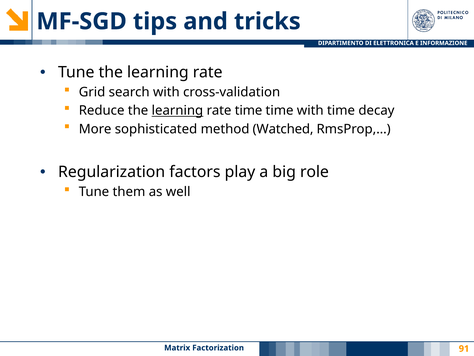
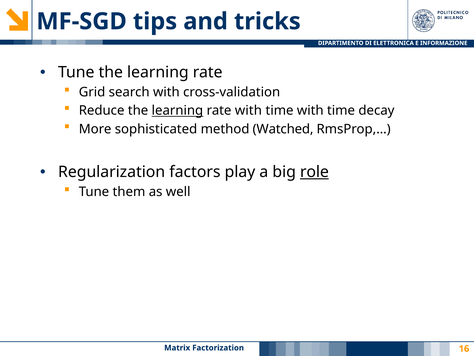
rate time: time -> with (248, 110)
role underline: none -> present (314, 172)
91: 91 -> 16 (464, 348)
